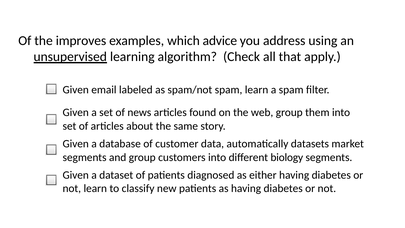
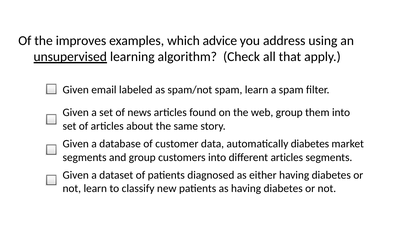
automatically datasets: datasets -> diabetes (310, 144)
different biology: biology -> articles (287, 157)
